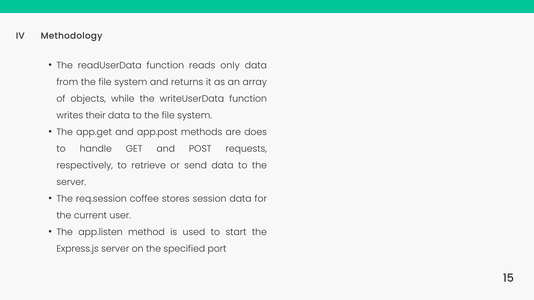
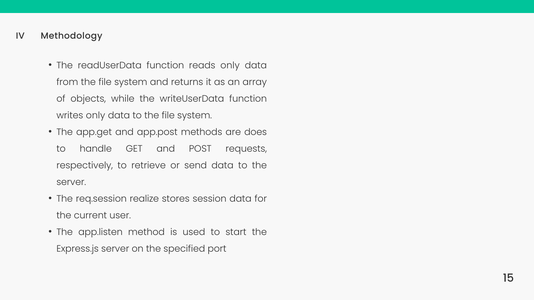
writes their: their -> only (96, 115)
coffee: coffee -> realize (144, 199)
